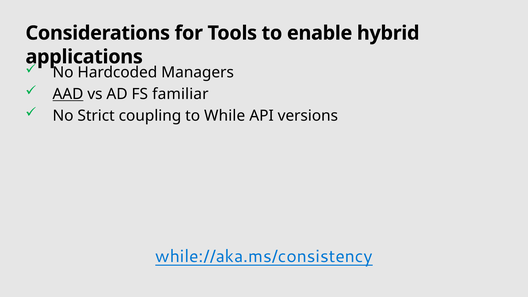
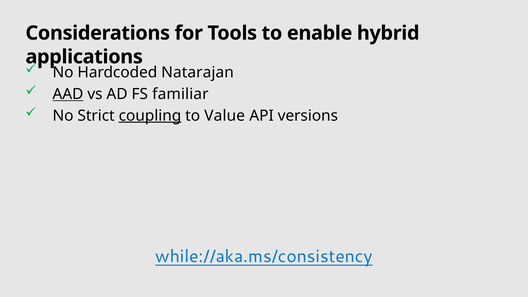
Managers: Managers -> Natarajan (198, 72)
coupling underline: none -> present (150, 116)
While: While -> Value (225, 116)
